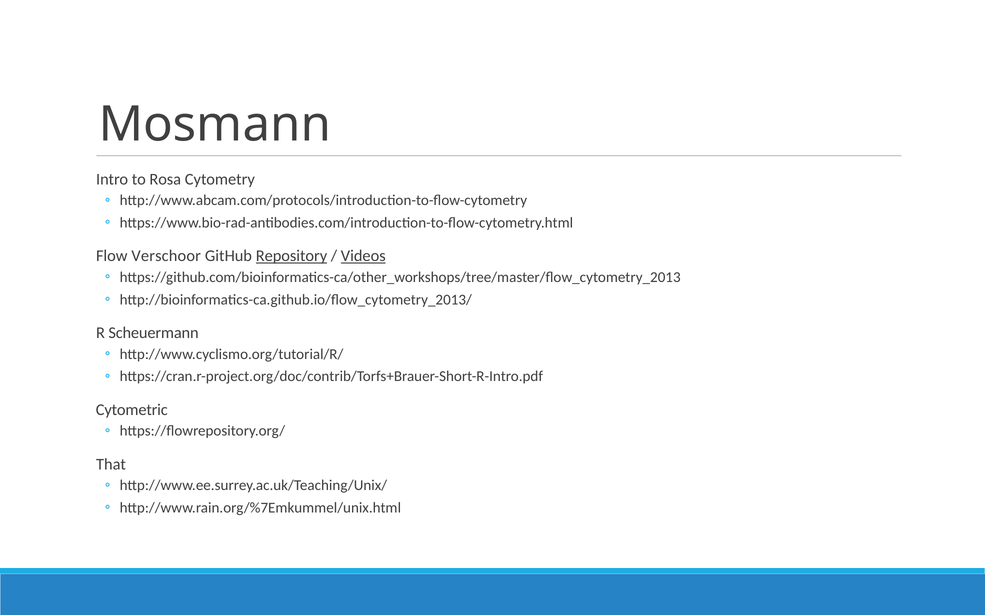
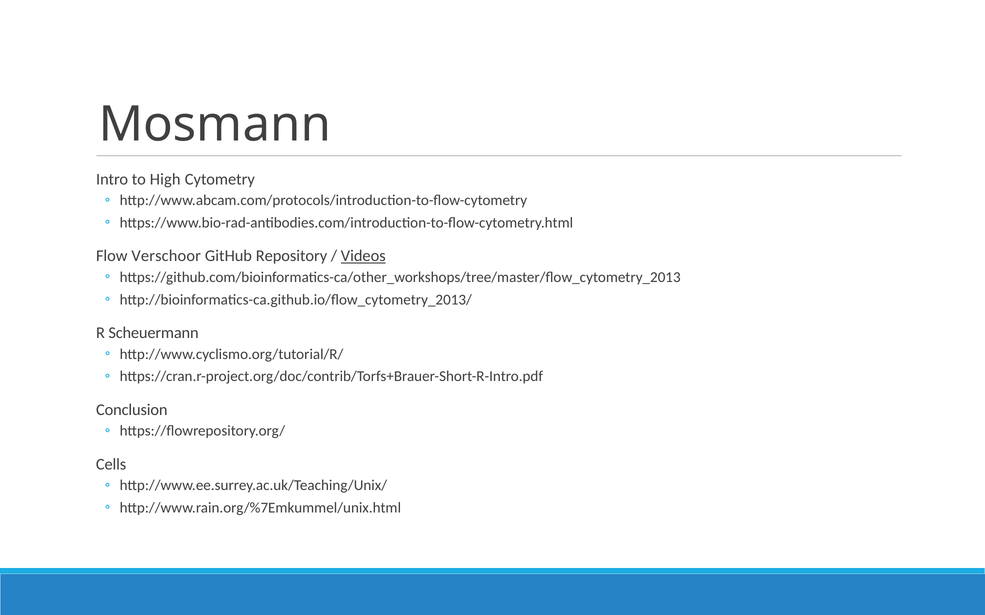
Rosa: Rosa -> High (165, 179)
Repository underline: present -> none (291, 256)
Cytometric: Cytometric -> Conclusion (132, 410)
That: That -> Cells (111, 465)
